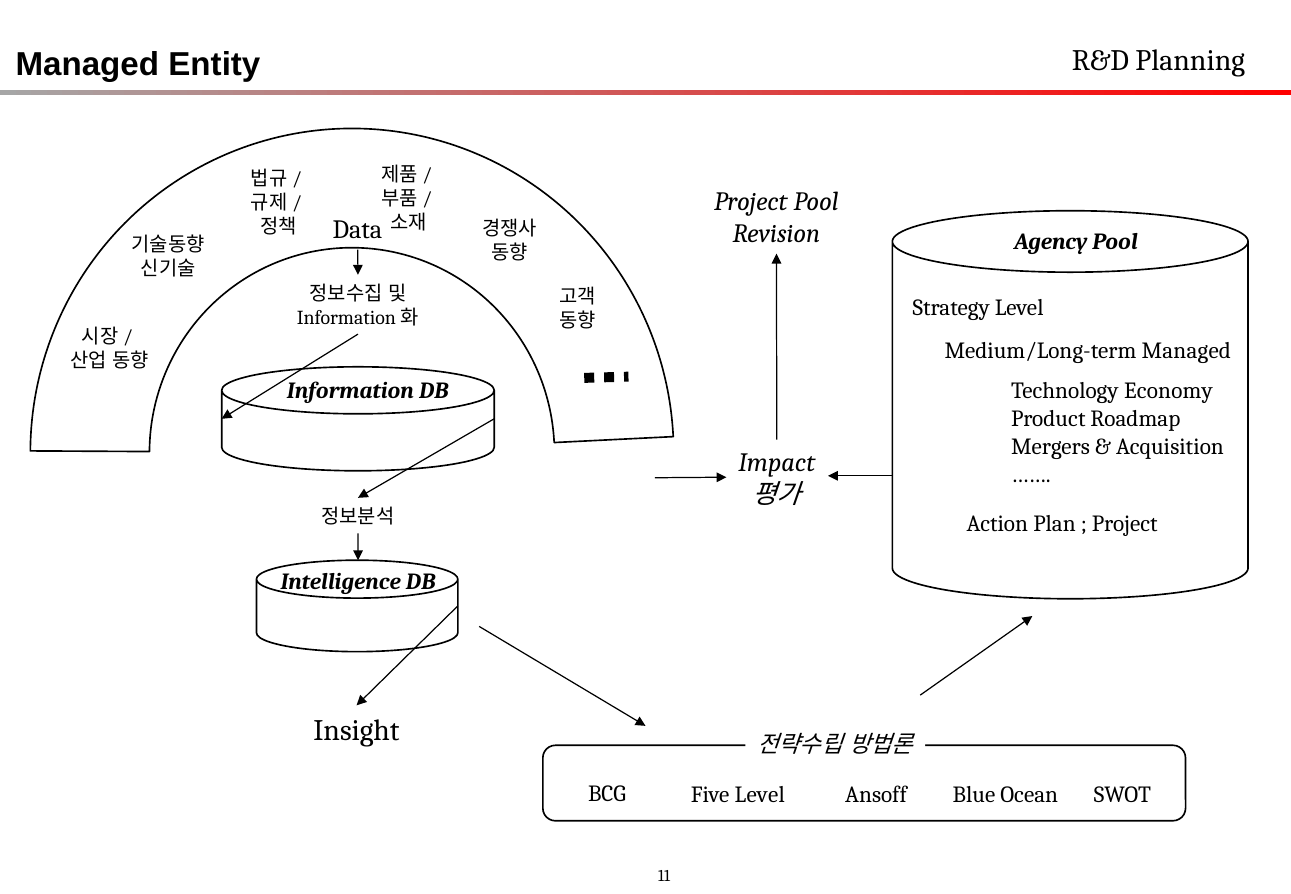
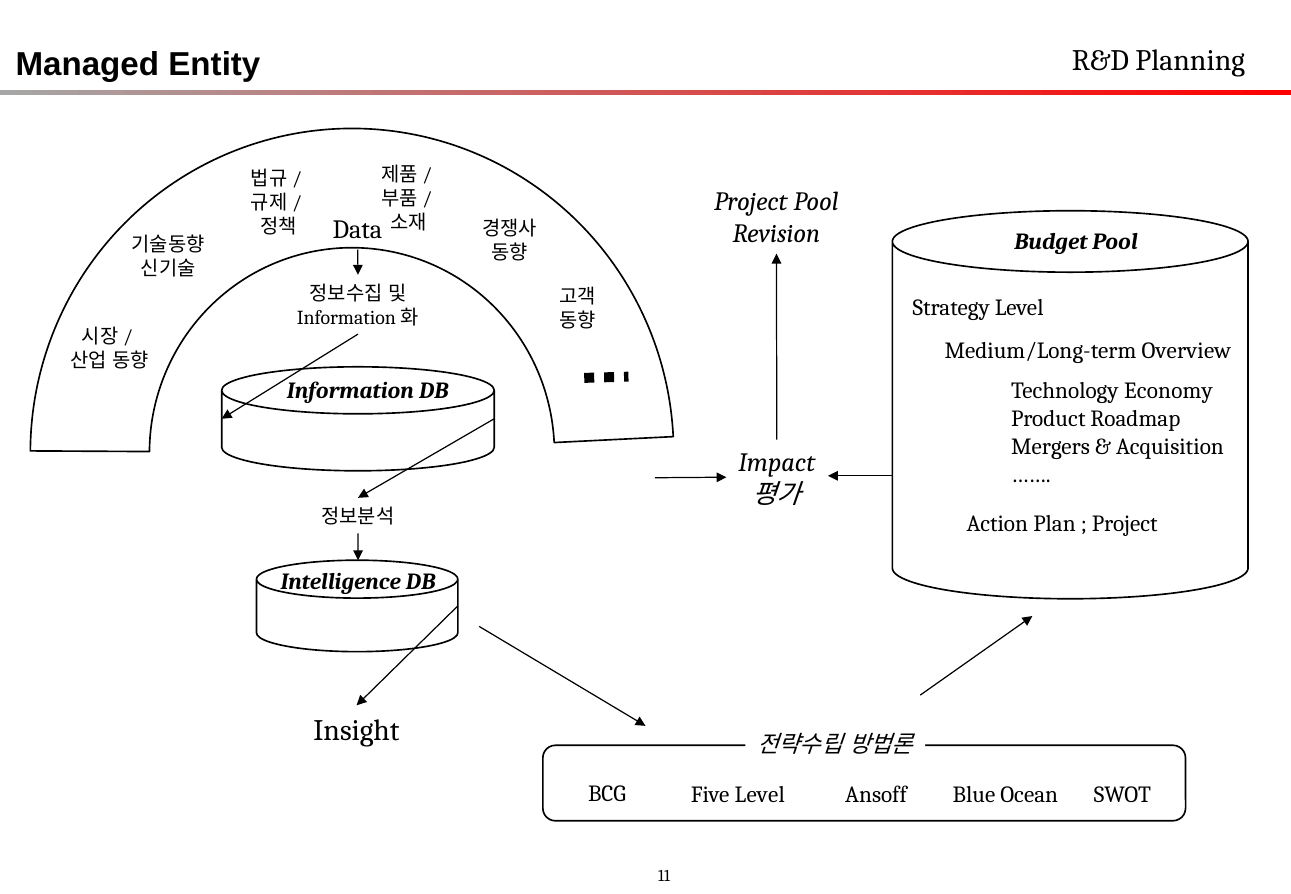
Agency: Agency -> Budget (1051, 242)
Medium/Long-term Managed: Managed -> Overview (1186, 351)
